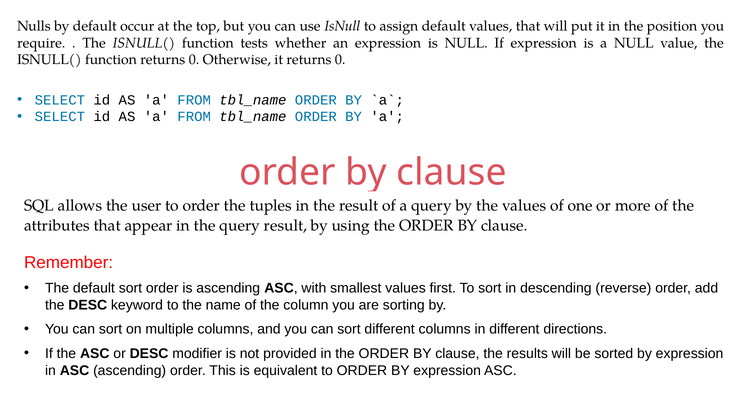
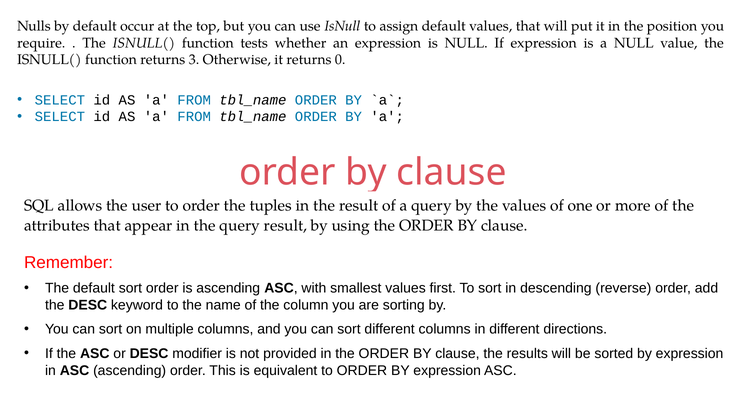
function returns 0: 0 -> 3 (194, 60)
